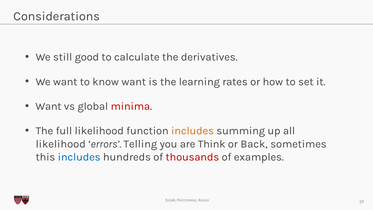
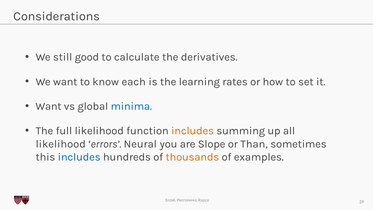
know want: want -> each (134, 82)
minima colour: red -> blue (131, 106)
Telling: Telling -> Neural (140, 144)
Think: Think -> Slope (212, 144)
Back: Back -> Than (254, 144)
thousands colour: red -> orange (192, 157)
